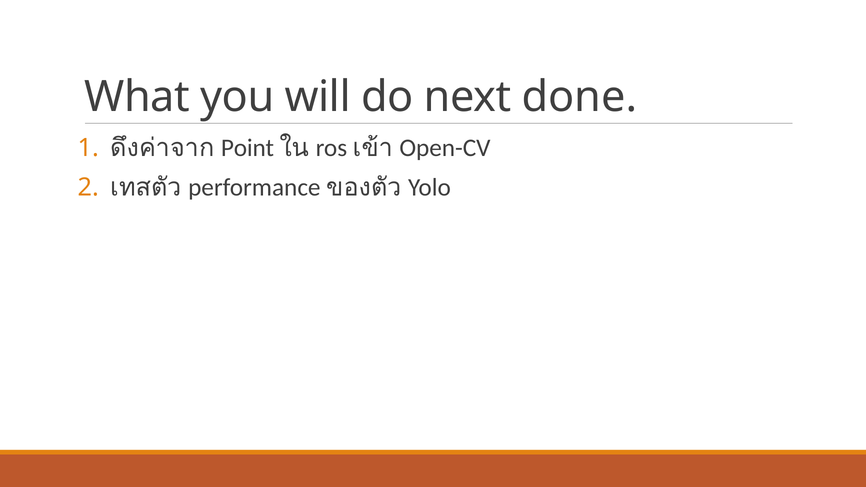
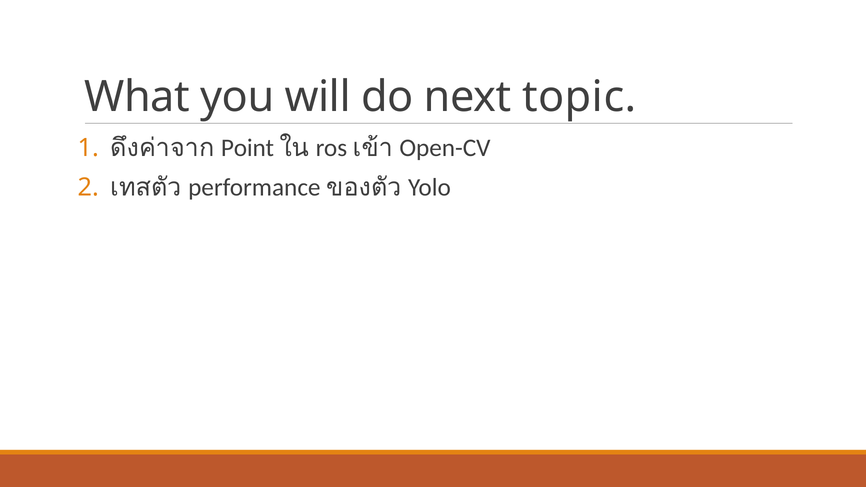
done: done -> topic (579, 97)
